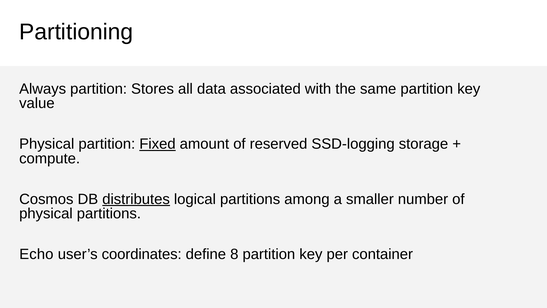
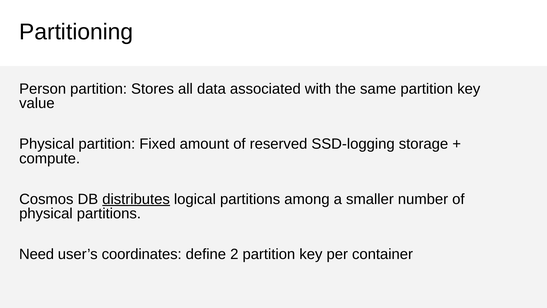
Always: Always -> Person (43, 89)
Fixed underline: present -> none (157, 144)
Echo: Echo -> Need (37, 254)
8: 8 -> 2 (234, 254)
